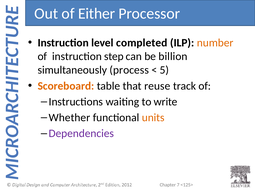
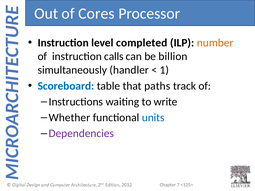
Either: Either -> Cores (96, 14)
step: step -> calls (114, 56)
process: process -> handler (129, 70)
5: 5 -> 1 (164, 70)
Scoreboard colour: orange -> blue (66, 86)
reuse: reuse -> paths (157, 86)
units colour: orange -> blue (153, 118)
